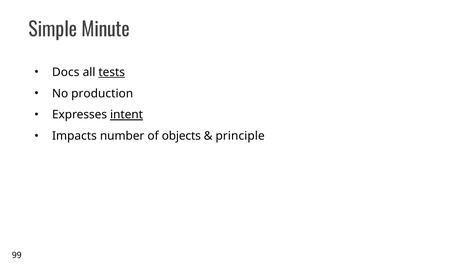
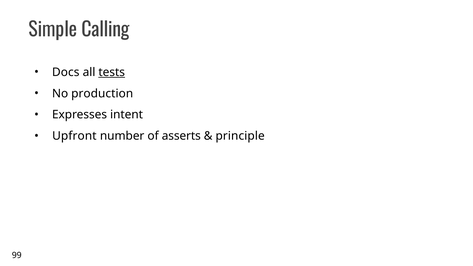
Minute: Minute -> Calling (106, 30)
intent underline: present -> none (127, 115)
Impacts: Impacts -> Upfront (74, 136)
objects: objects -> asserts (181, 136)
